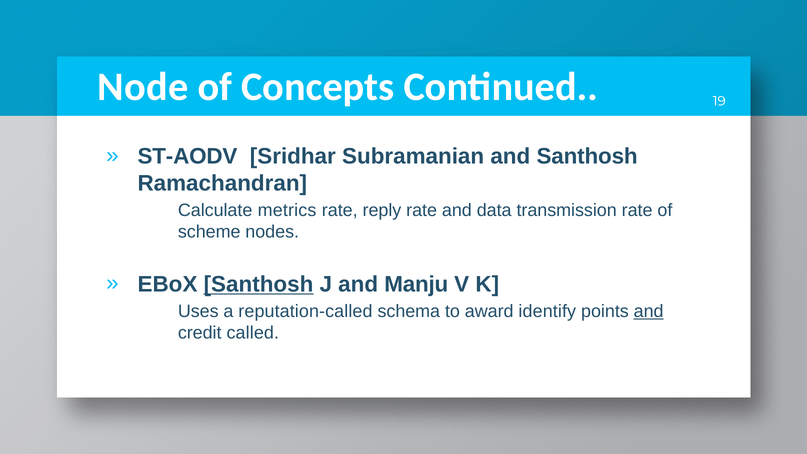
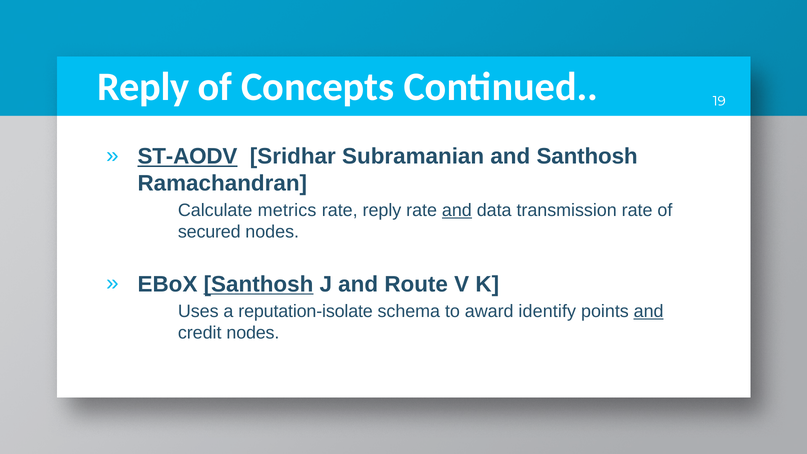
Node: Node -> Reply (143, 87)
ST-AODV underline: none -> present (187, 157)
and underline: none -> present (457, 210)
scheme: scheme -> secured (209, 232)
Manju: Manju -> Route (416, 284)
reputation-called: reputation-called -> reputation-isolate (306, 311)
credit called: called -> nodes (253, 333)
